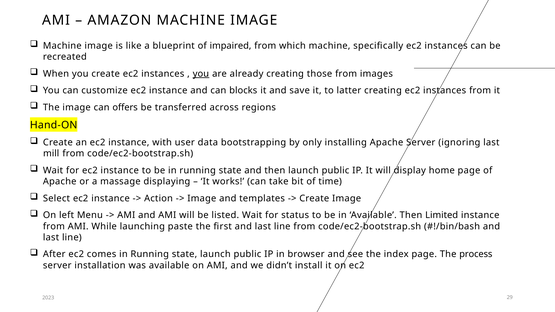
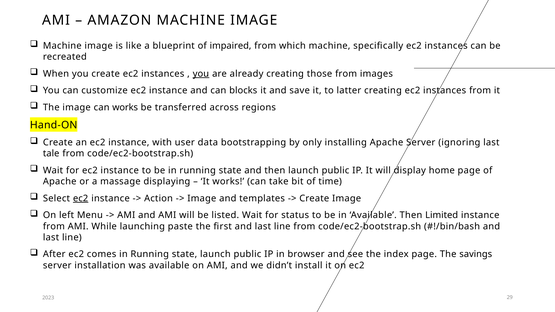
can offers: offers -> works (125, 107)
mill: mill -> tale (51, 154)
ec2 underline: none -> present (81, 198)
process: process -> savings (476, 254)
